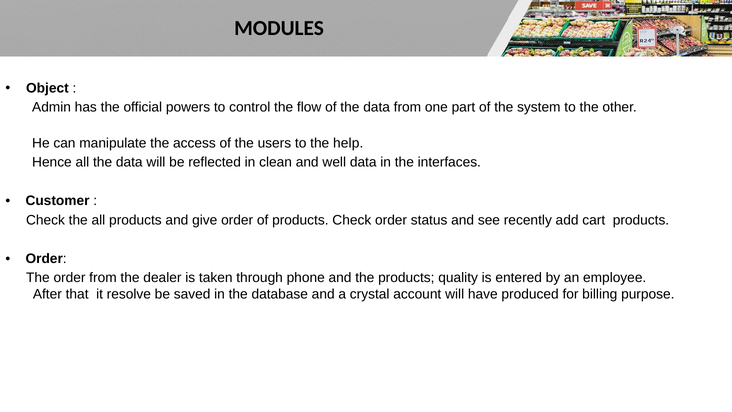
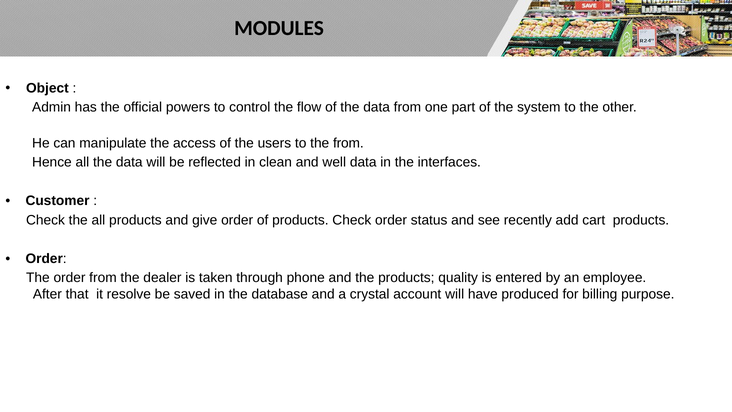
the help: help -> from (348, 143)
